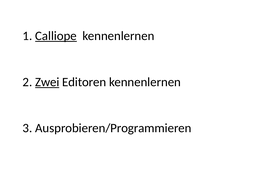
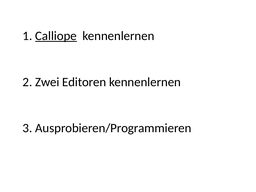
Zwei underline: present -> none (47, 82)
